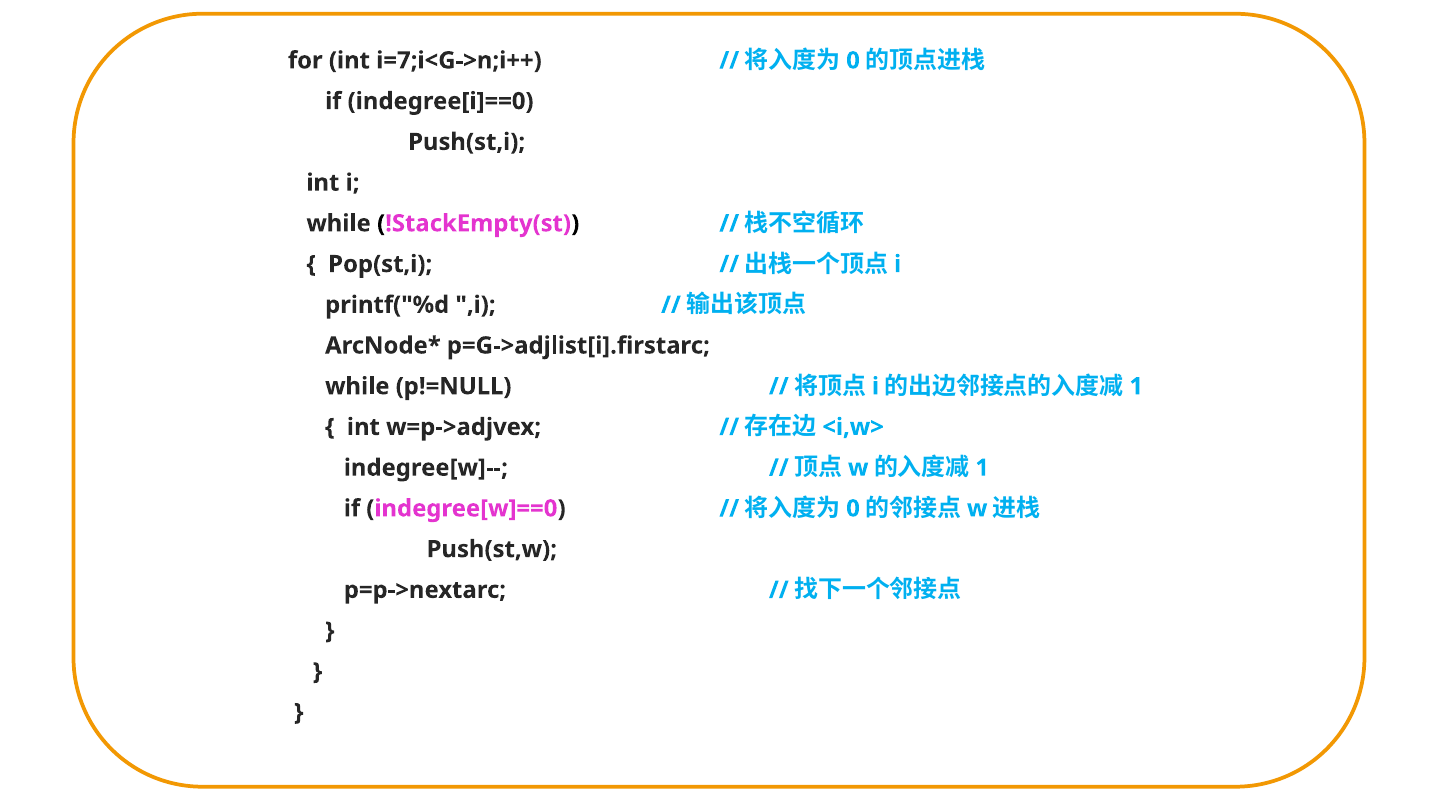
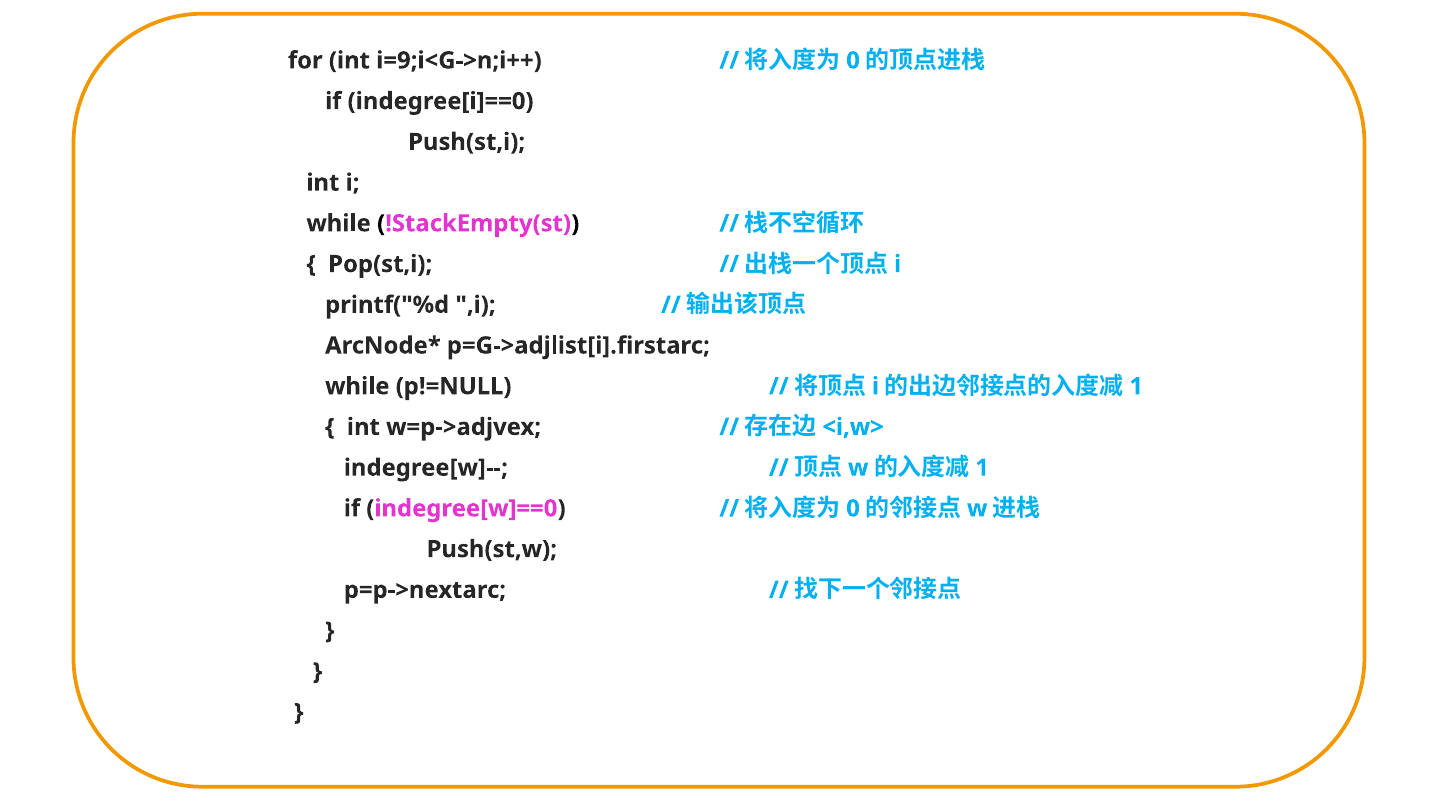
i=7;i<G->n;i++: i=7;i<G->n;i++ -> i=9;i<G->n;i++ (459, 61)
